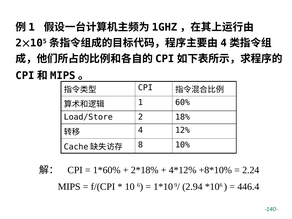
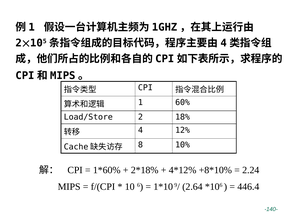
2.94: 2.94 -> 2.64 (192, 187)
